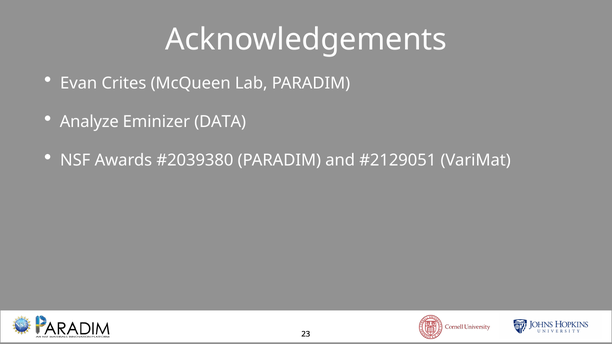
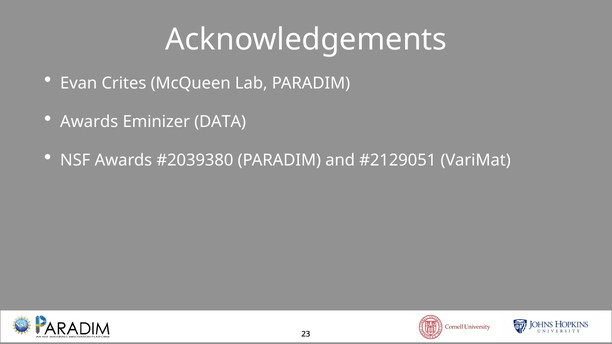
Analyze: Analyze -> Awards (89, 122)
